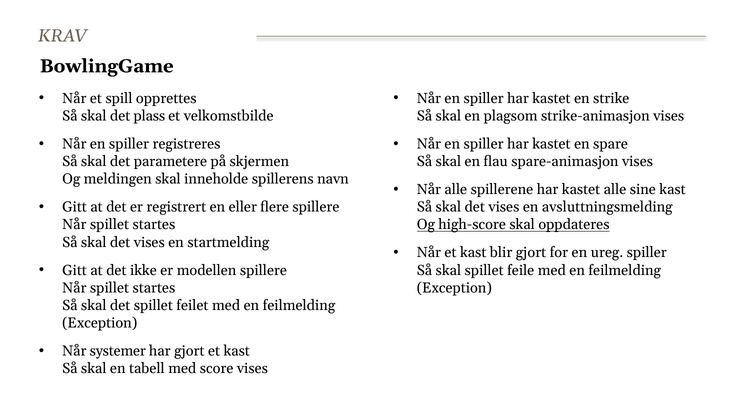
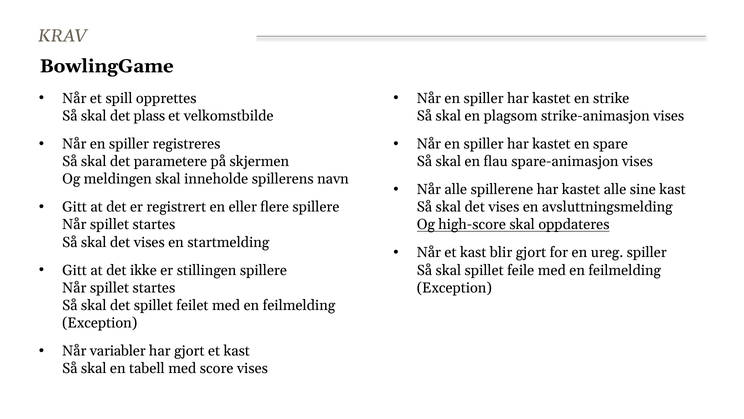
modellen: modellen -> stillingen (207, 270)
systemer: systemer -> variabler (118, 351)
